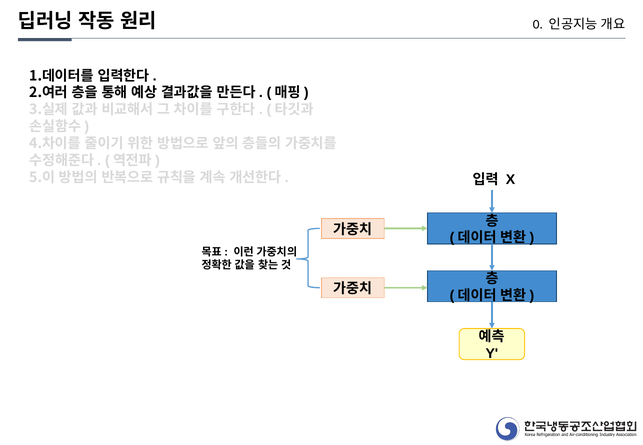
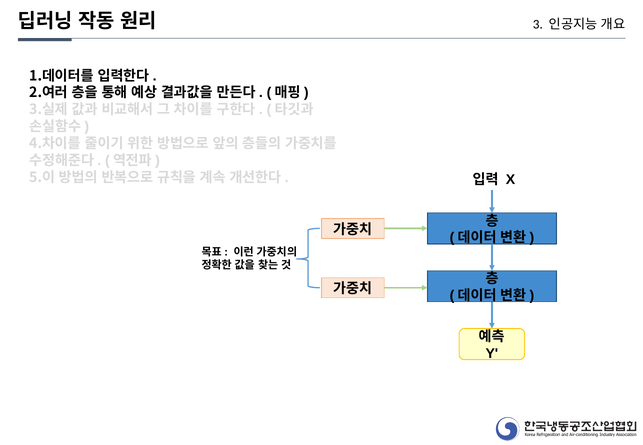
0: 0 -> 3 (538, 24)
